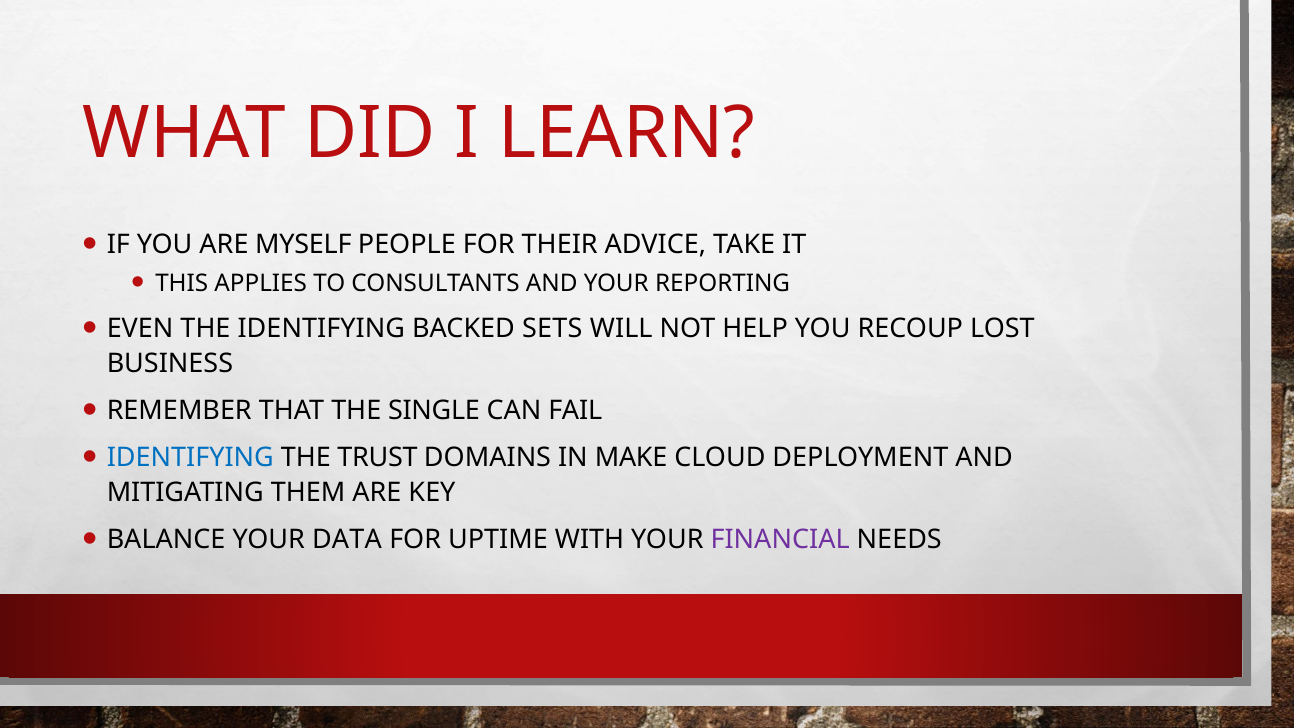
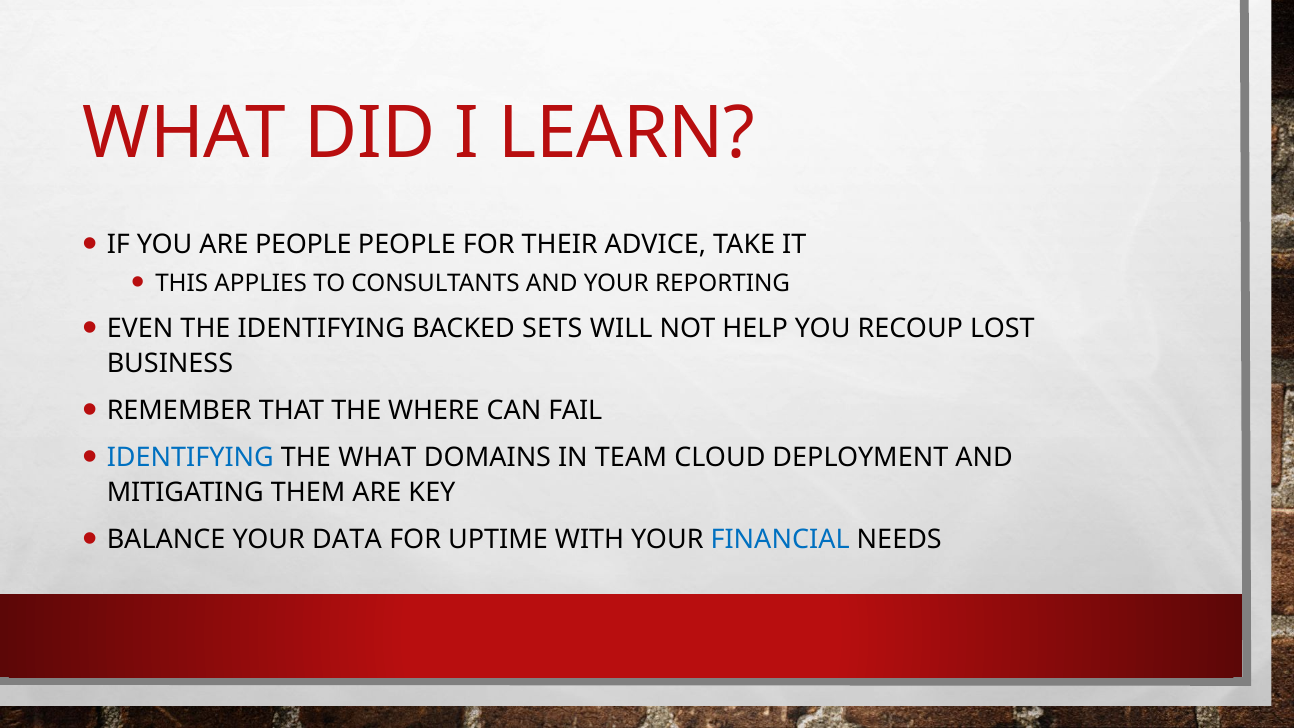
ARE MYSELF: MYSELF -> PEOPLE (303, 244)
SINGLE: SINGLE -> WHERE (434, 411)
THE TRUST: TRUST -> WHAT (377, 458)
MAKE: MAKE -> TEAM (631, 458)
FINANCIAL colour: purple -> blue (780, 540)
